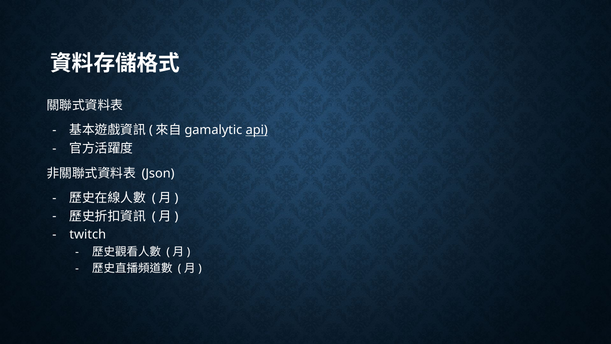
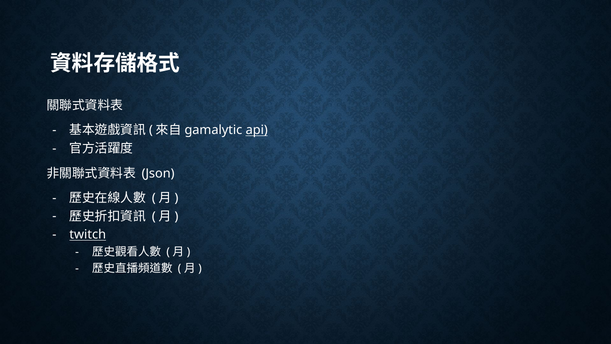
twitch underline: none -> present (88, 235)
